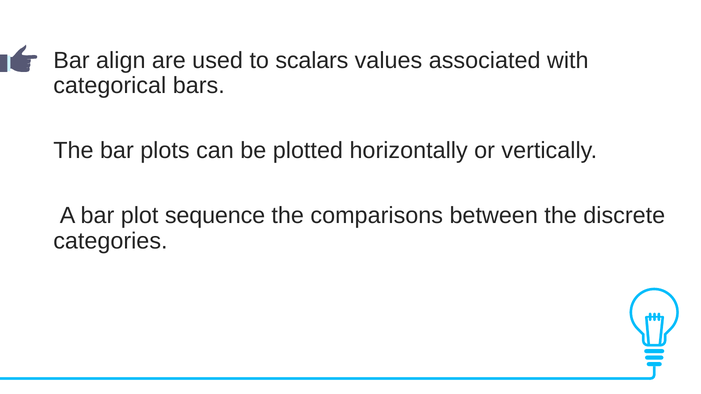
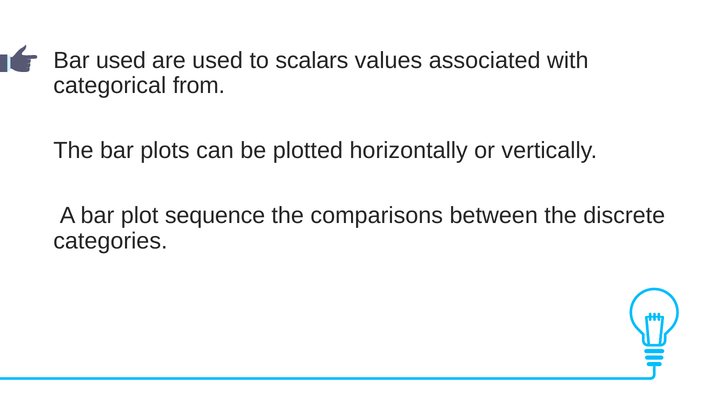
Bar align: align -> used (121, 60)
bars: bars -> from (199, 86)
